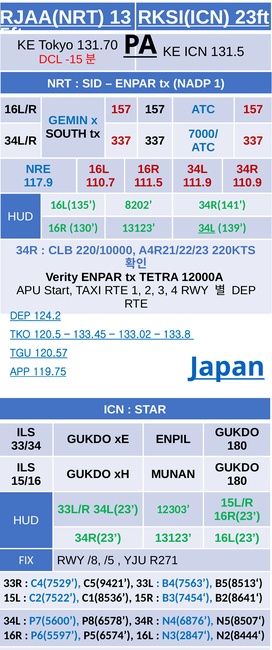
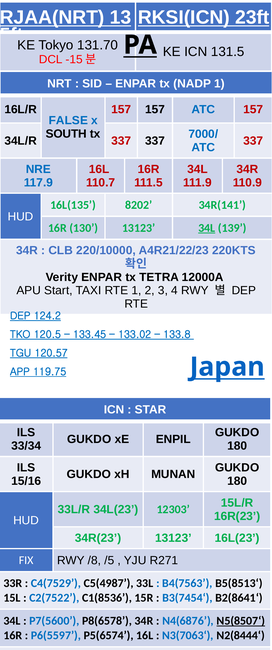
GEMIN: GEMIN -> FALSE (68, 121)
C5(9421: C5(9421 -> C5(4987 (109, 584)
N5(8507‘ underline: none -> present (241, 622)
N3(2847‘: N3(2847‘ -> N3(7063‘ (188, 636)
